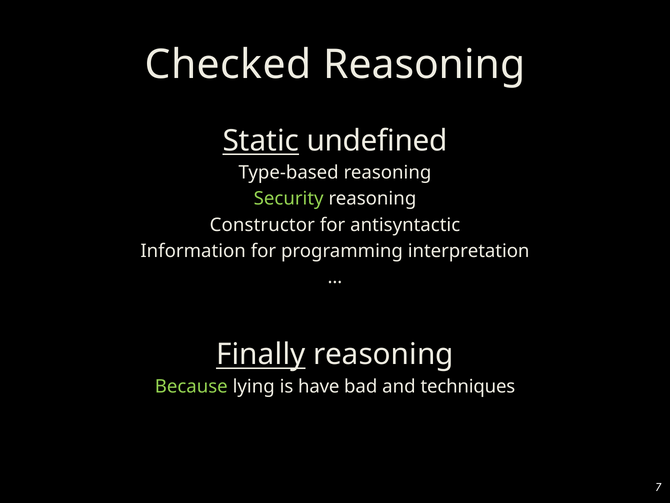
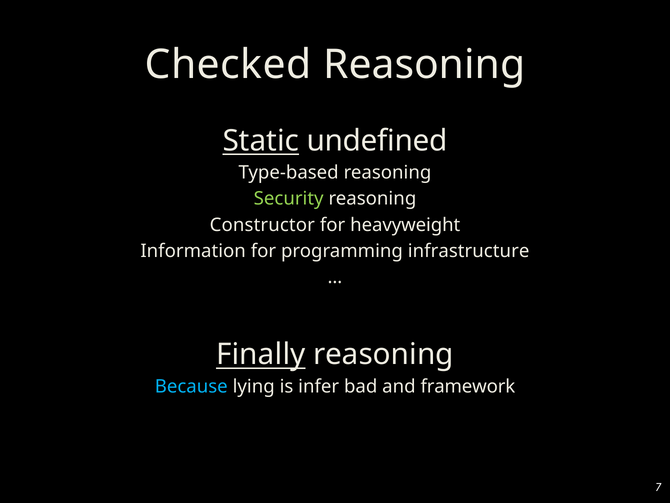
antisyntactic: antisyntactic -> heavyweight (405, 225)
interpretation: interpretation -> infrastructure (469, 251)
Because colour: light green -> light blue (191, 386)
have: have -> infer (319, 386)
techniques: techniques -> framework (468, 386)
